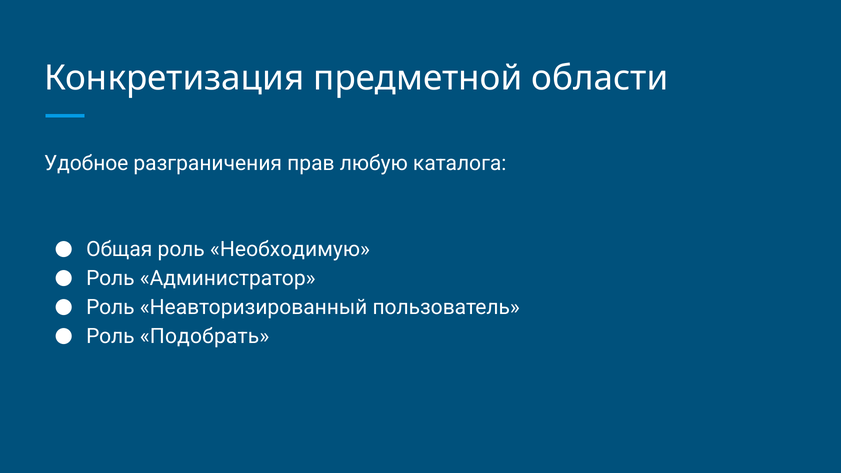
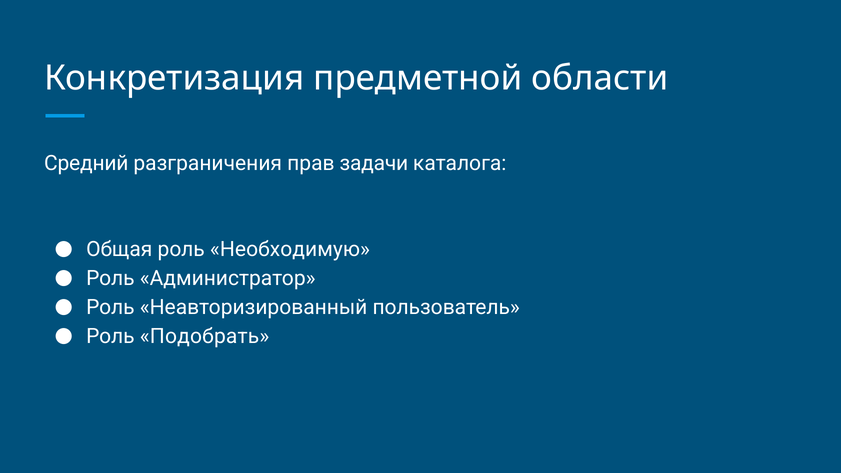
Удобное: Удобное -> Средний (86, 163)
любую: любую -> задачи (374, 163)
